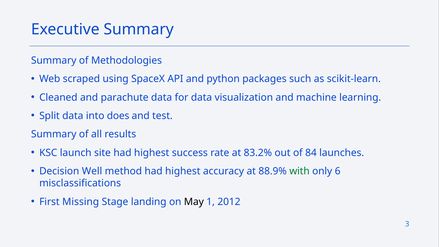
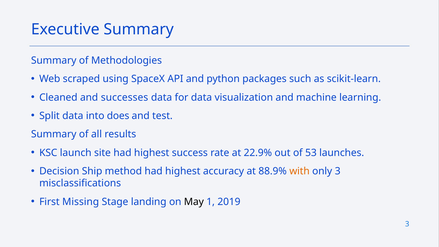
parachute: parachute -> successes (125, 97)
83.2%: 83.2% -> 22.9% (258, 153)
84: 84 -> 53 (311, 153)
Well: Well -> Ship (92, 171)
with colour: green -> orange (299, 171)
only 6: 6 -> 3 (338, 171)
2012: 2012 -> 2019 (229, 202)
